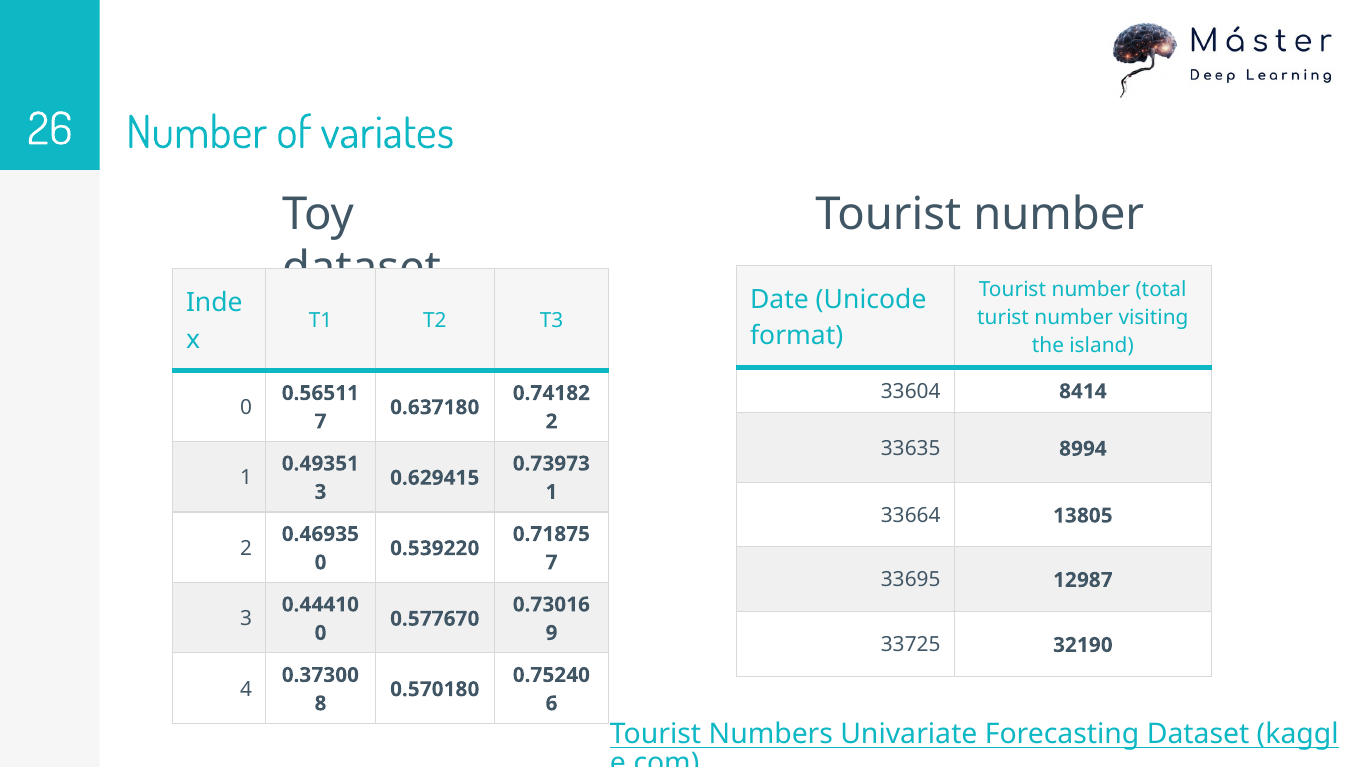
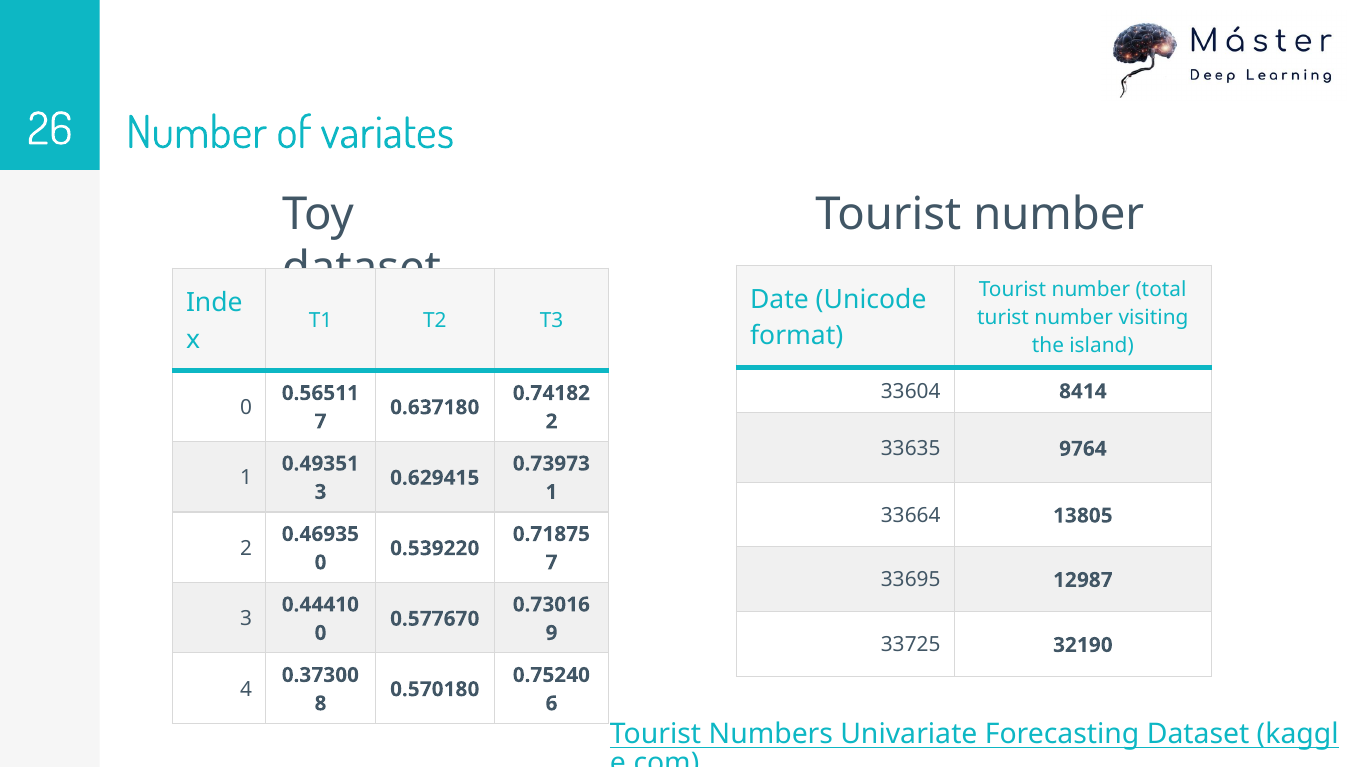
8994: 8994 -> 9764 (1083, 449)
